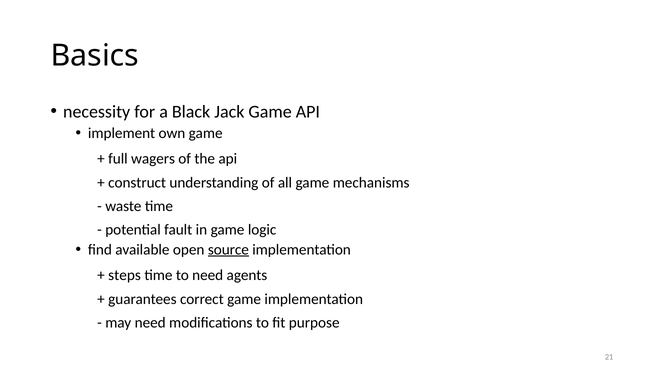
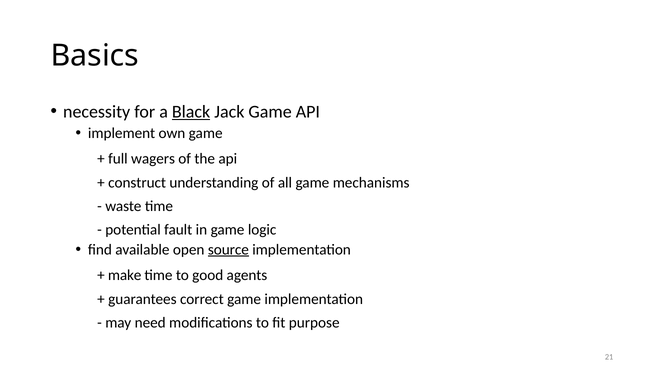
Black underline: none -> present (191, 112)
steps: steps -> make (125, 275)
to need: need -> good (208, 275)
